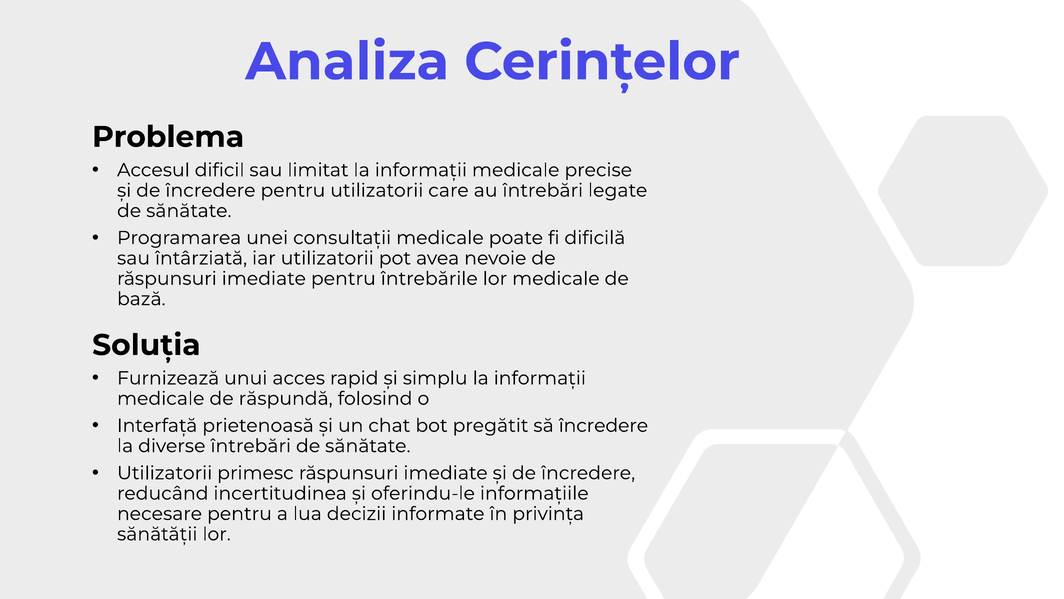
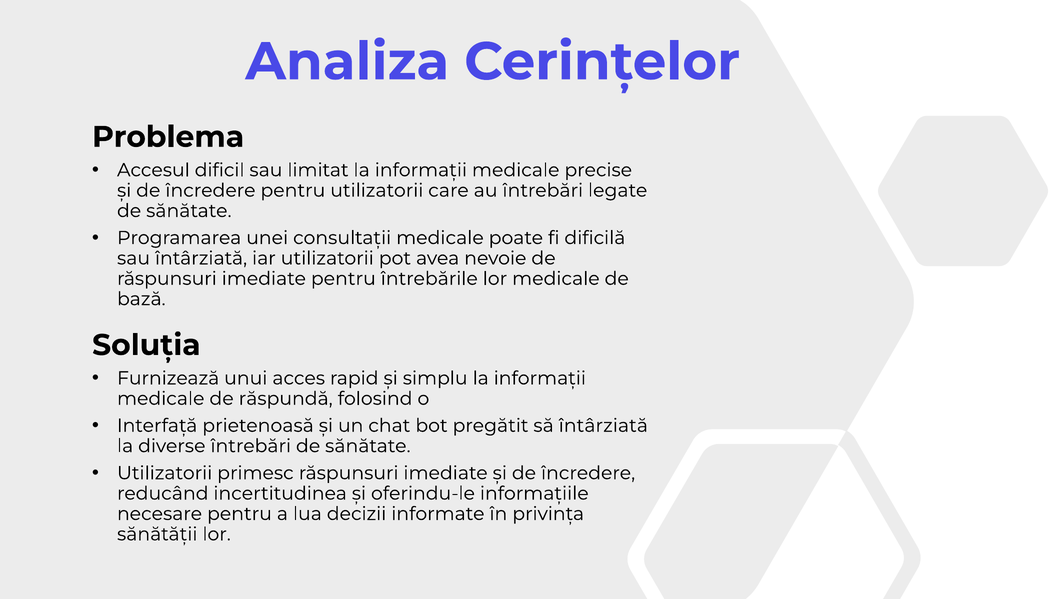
să încredere: încredere -> întârziată (603, 425)
